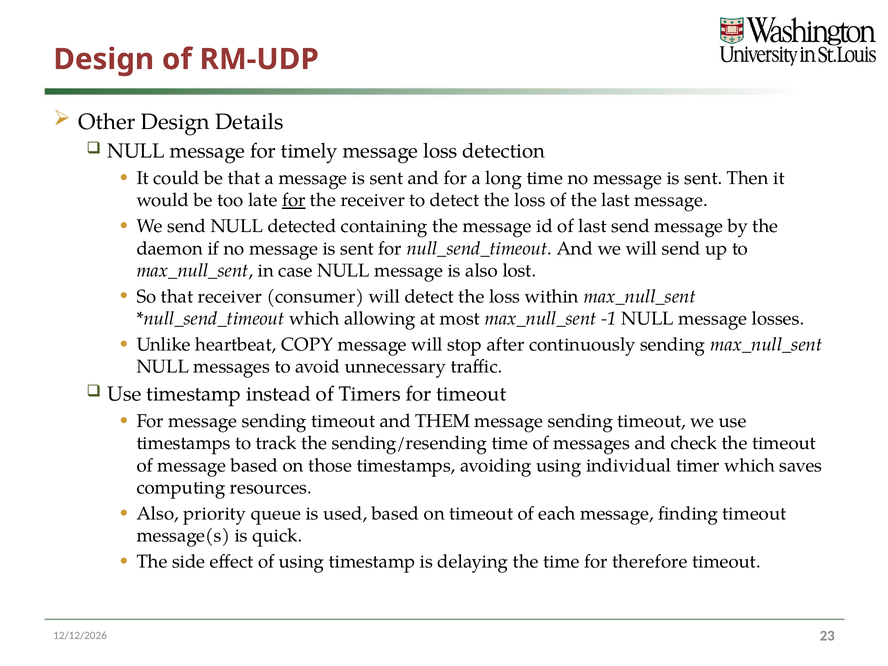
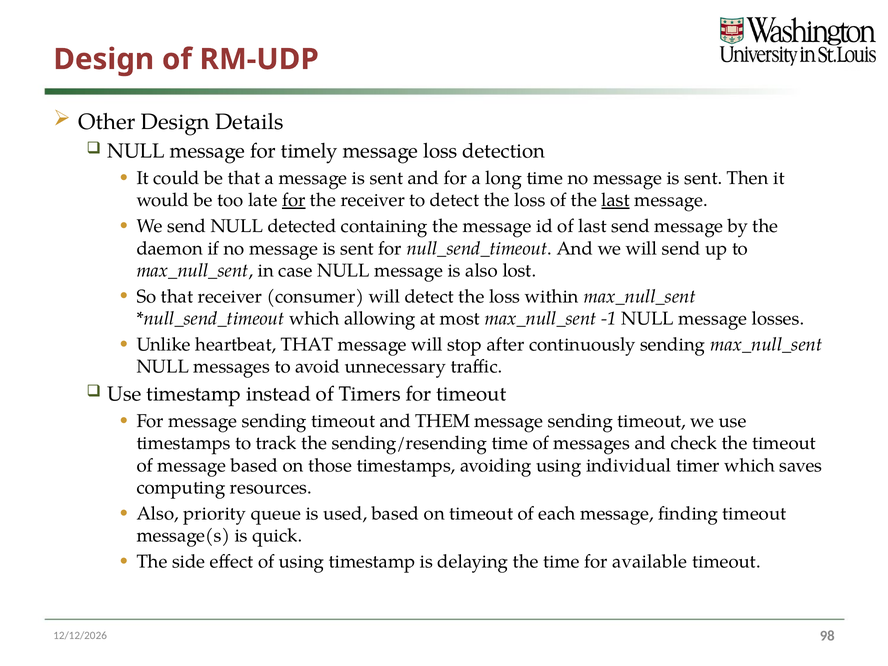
last underline: none -> present (616, 200)
heartbeat COPY: COPY -> THAT (307, 345)
therefore: therefore -> available (650, 562)
23: 23 -> 98 (827, 636)
